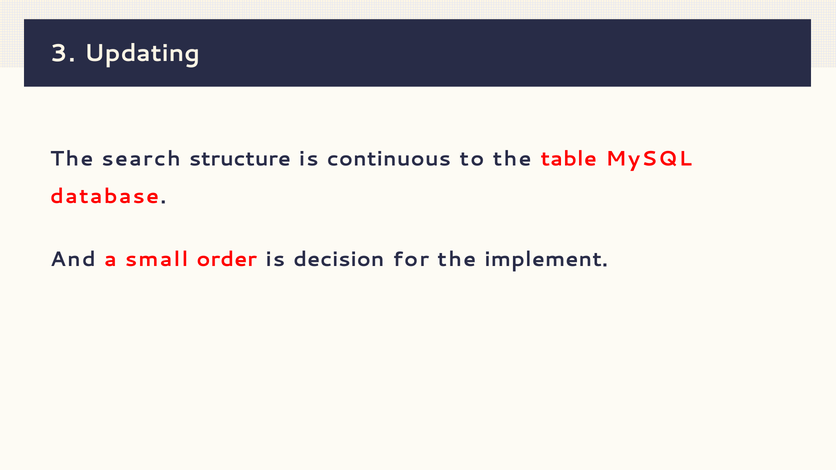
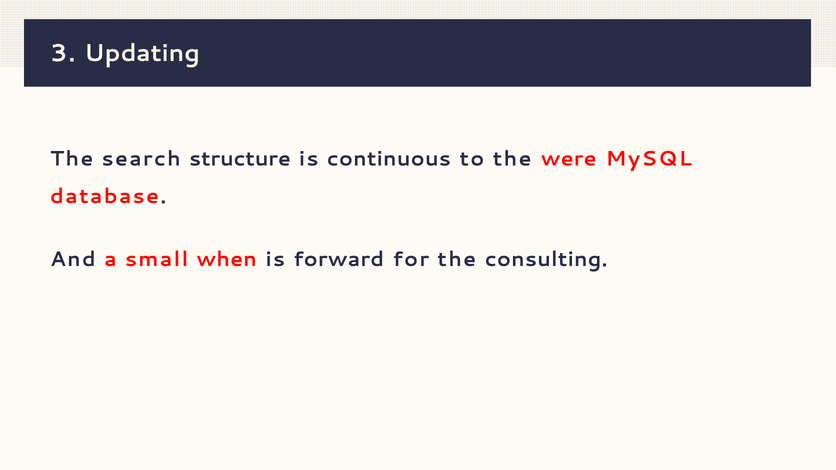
table: table -> were (569, 159)
order: order -> when (227, 259)
decision: decision -> forward (339, 259)
implement: implement -> consulting (546, 259)
